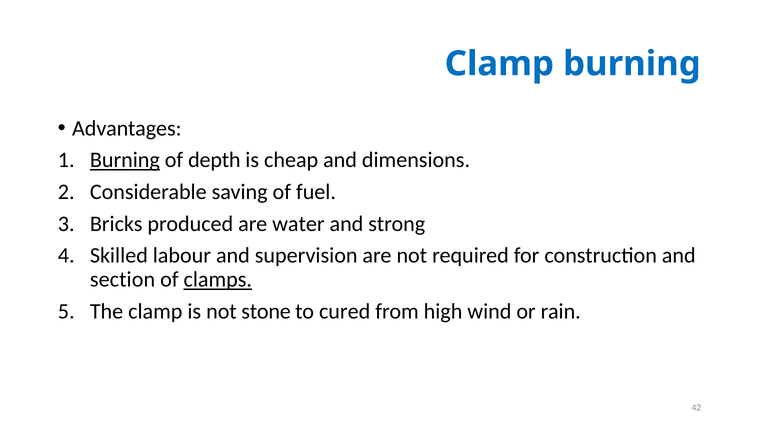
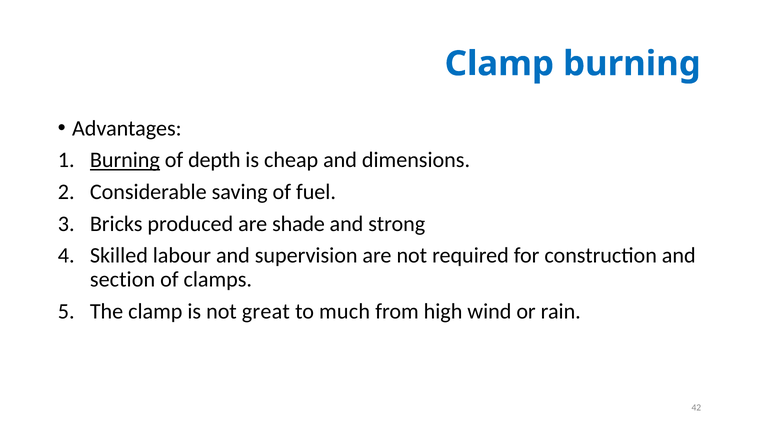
water: water -> shade (299, 224)
clamps underline: present -> none (218, 280)
stone: stone -> great (266, 311)
cured: cured -> much (345, 311)
